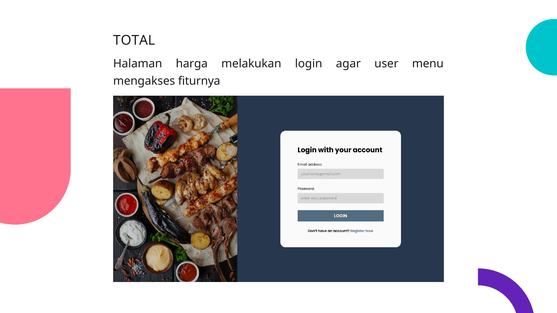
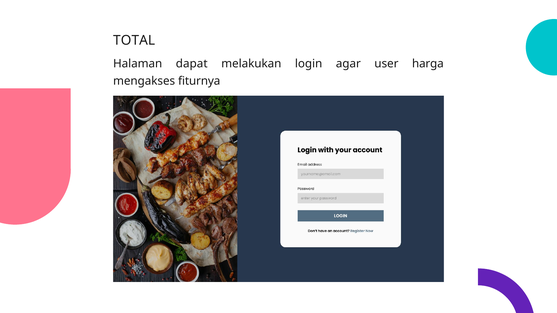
harga: harga -> dapat (192, 64)
menu: menu -> harga (428, 64)
